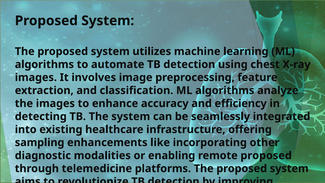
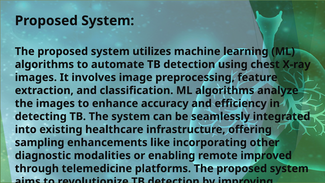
remote proposed: proposed -> improved (266, 155)
